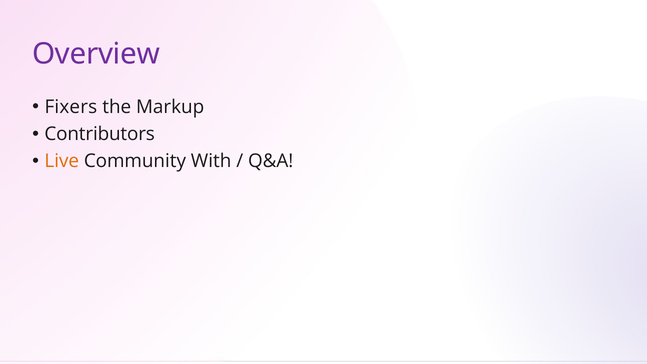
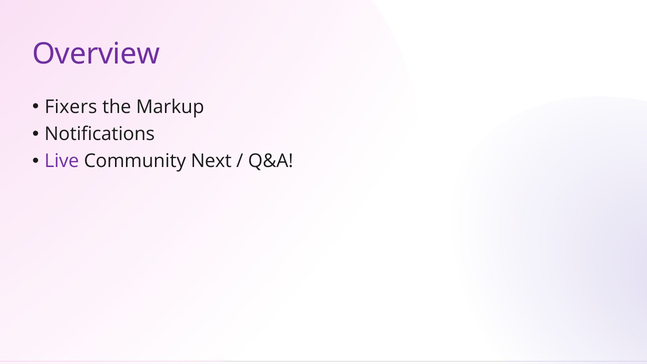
Contributors: Contributors -> Notifications (100, 134)
Live colour: orange -> purple (62, 161)
With: With -> Next (211, 161)
